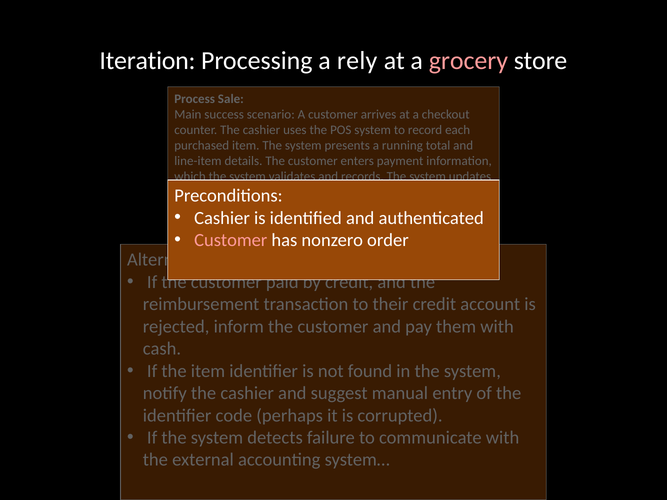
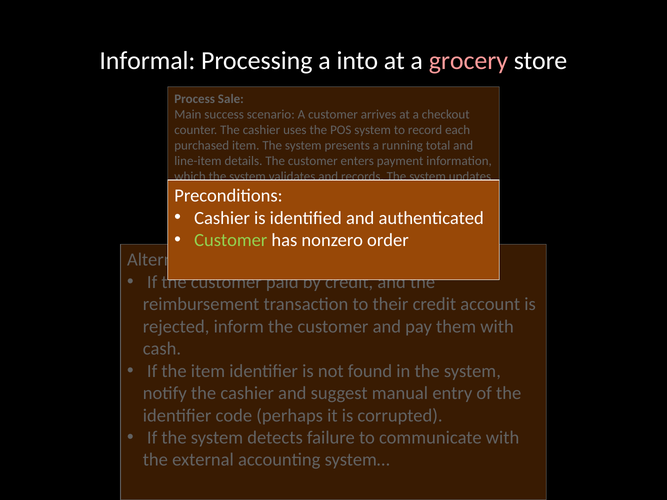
Iteration: Iteration -> Informal (147, 60)
rely: rely -> into (357, 60)
Customer colour: pink -> light green (231, 240)
